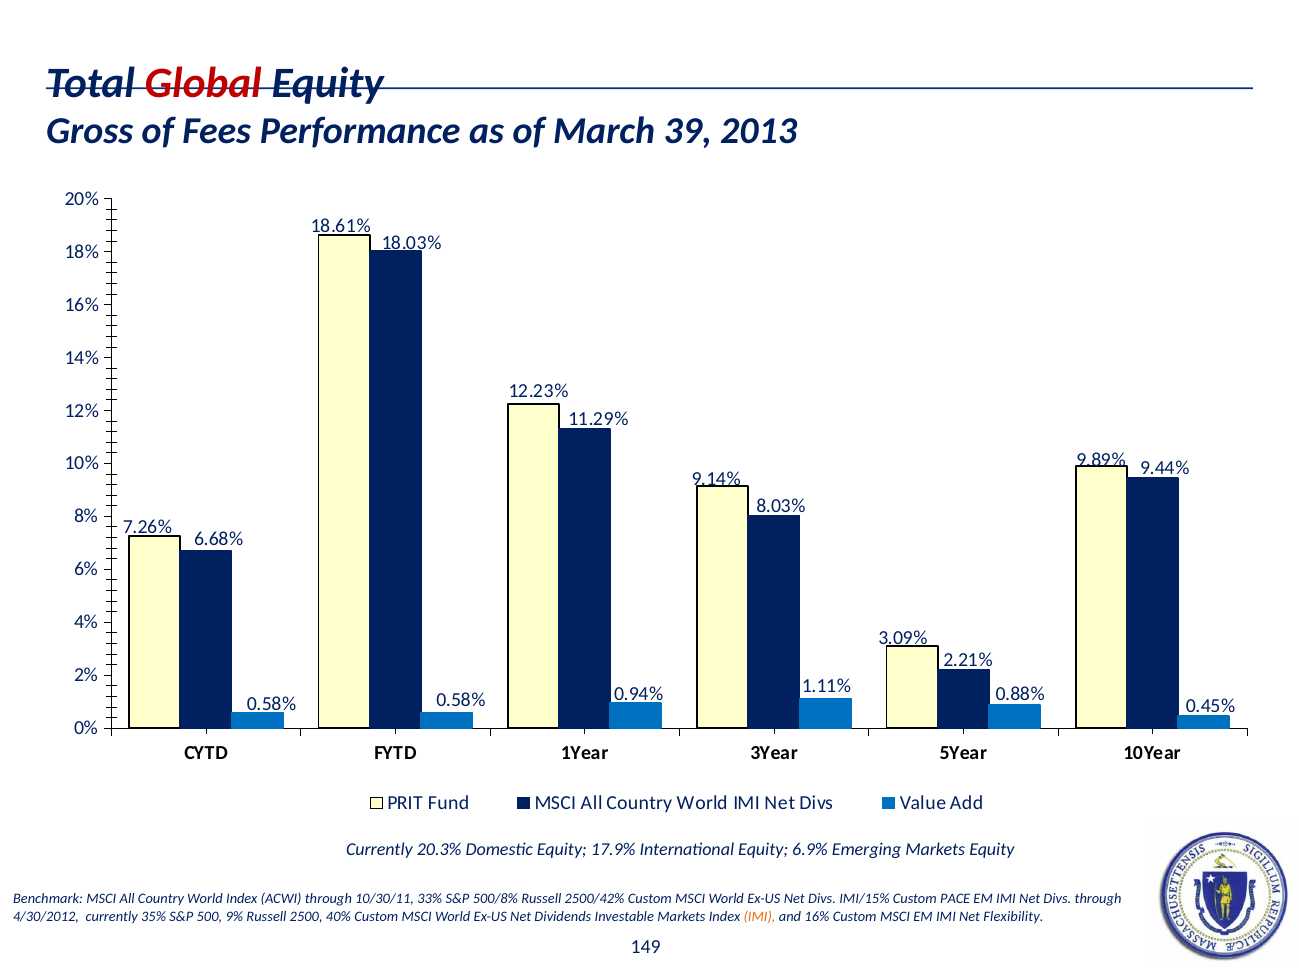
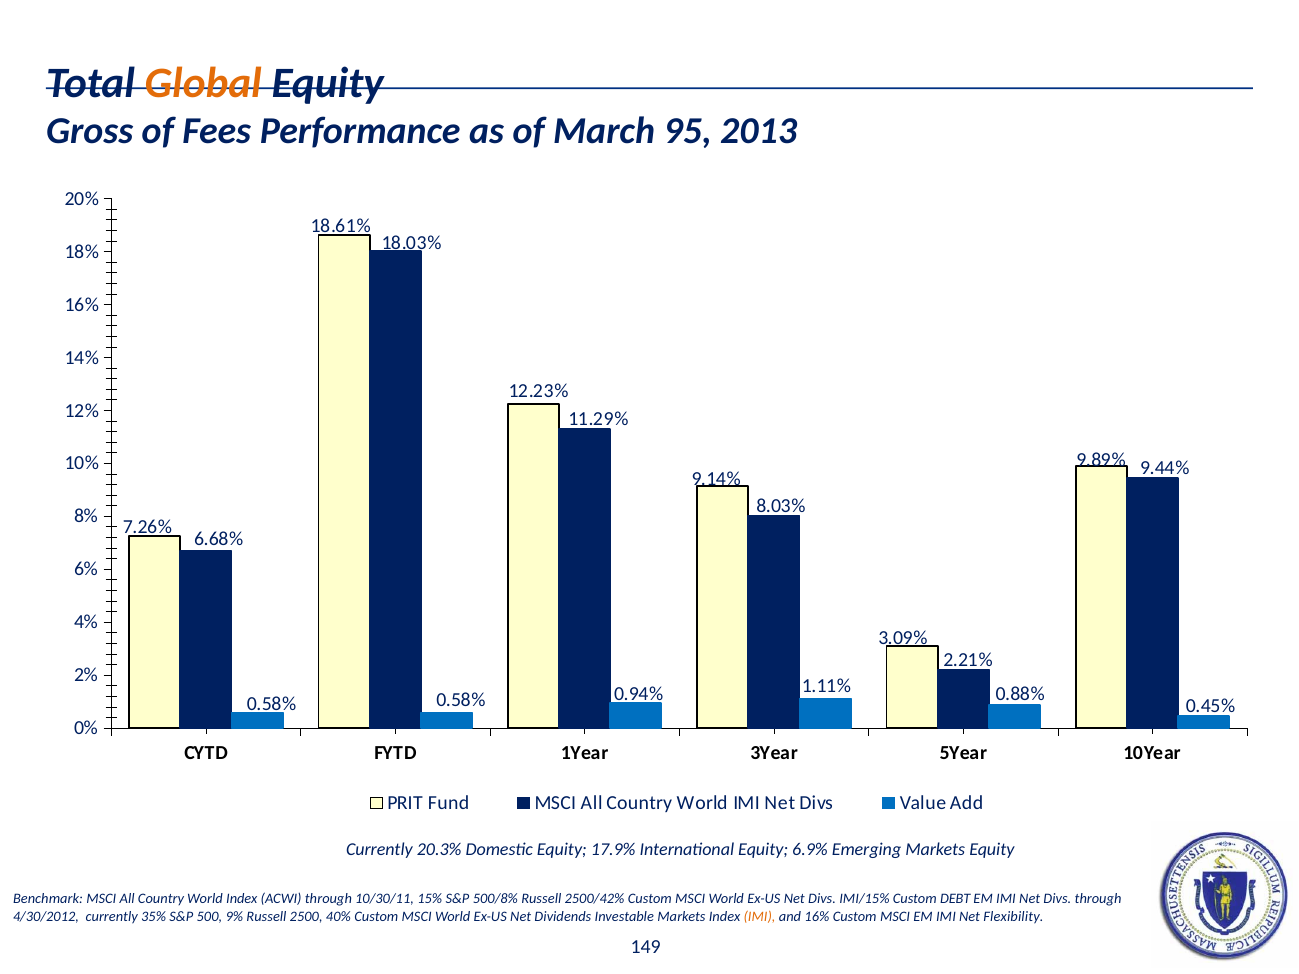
Global colour: red -> orange (203, 83)
39: 39 -> 95 (688, 131)
33%: 33% -> 15% (430, 899)
PACE: PACE -> DEBT (955, 899)
